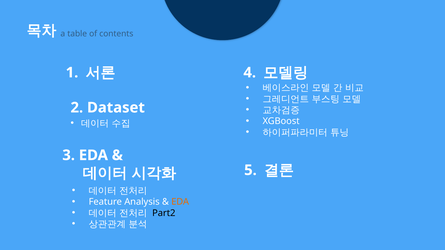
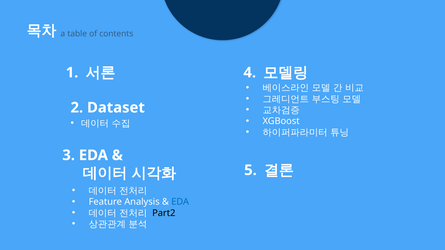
EDA colour: orange -> blue (180, 202)
